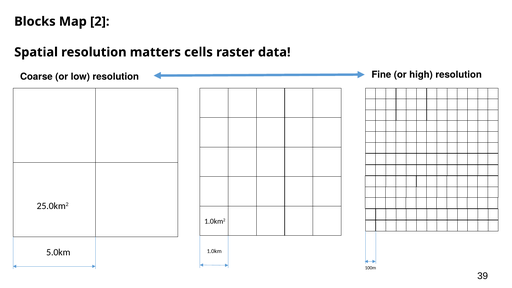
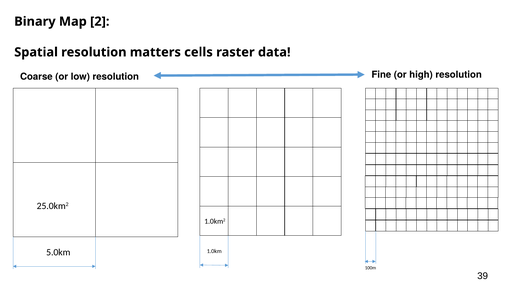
Blocks: Blocks -> Binary (35, 21)
